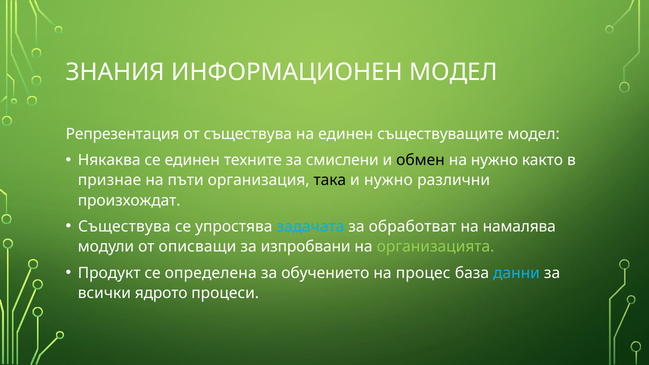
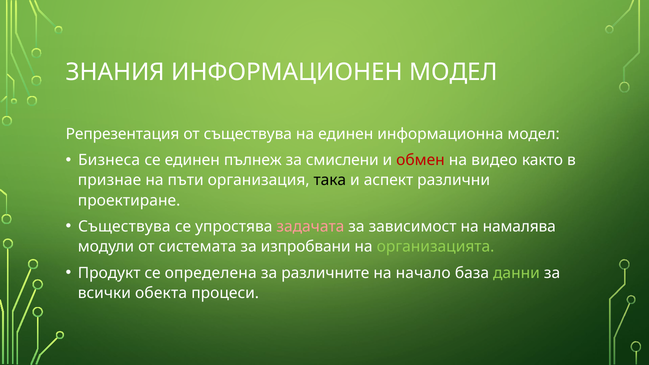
съществуващите: съществуващите -> информационна (440, 134)
Някаква: Някаква -> Бизнеса (109, 160)
техните: техните -> пълнеж (253, 160)
обмен colour: black -> red (421, 160)
на нужно: нужно -> видео (494, 160)
и нужно: нужно -> аспект (389, 180)
произхождат: произхождат -> проектиране (129, 201)
задачата colour: light blue -> pink (310, 227)
обработват: обработват -> зависимост (413, 227)
описващи: описващи -> системата (197, 247)
обучението: обучението -> различните (325, 273)
процес: процес -> начало (423, 273)
данни colour: light blue -> light green (516, 273)
ядрото: ядрото -> обекта (161, 293)
